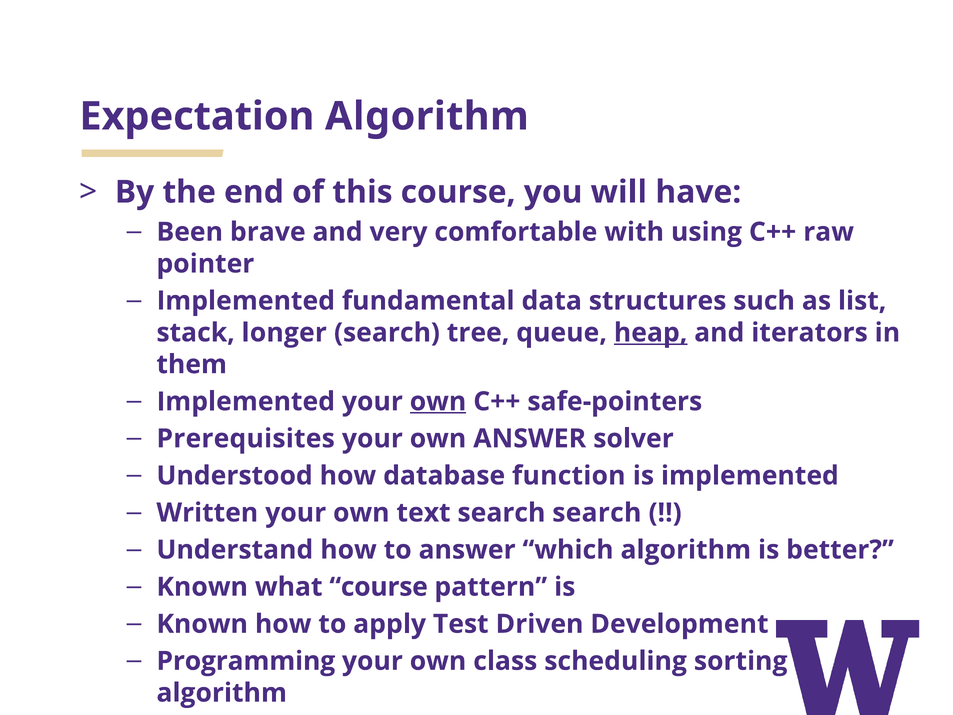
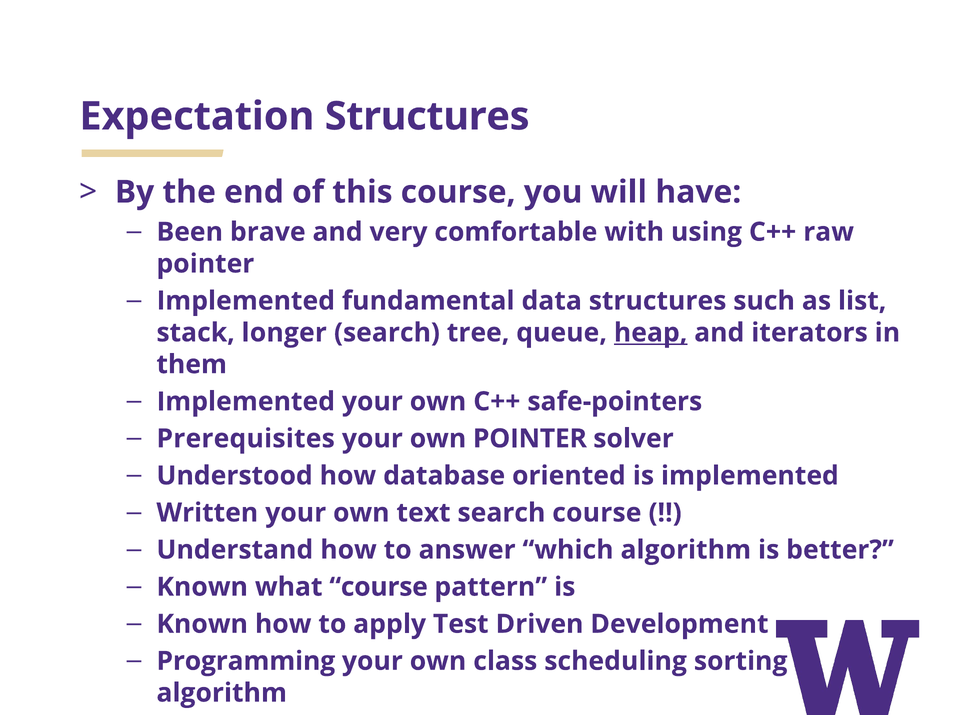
Expectation Algorithm: Algorithm -> Structures (427, 116)
own underline: present -> none (438, 401)
own ANSWER: ANSWER -> POINTER (530, 438)
function: function -> oriented (569, 476)
search search: search -> course (597, 513)
